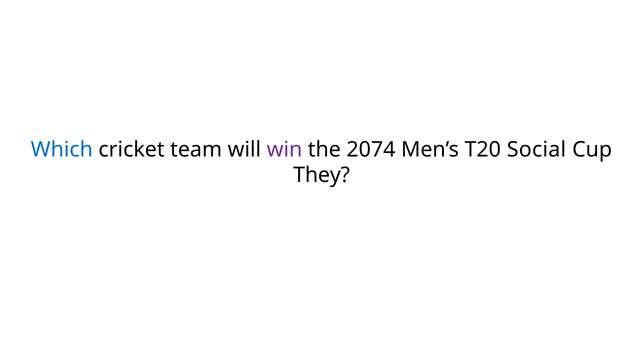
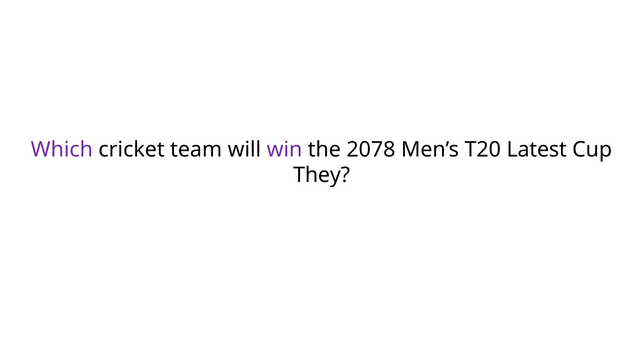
Which colour: blue -> purple (62, 149)
2074: 2074 -> 2078 (371, 149)
Social: Social -> Latest (537, 149)
